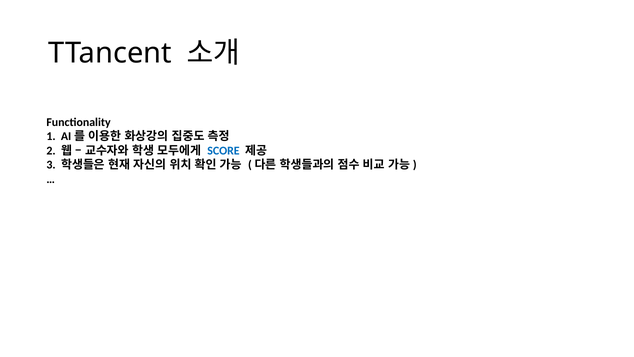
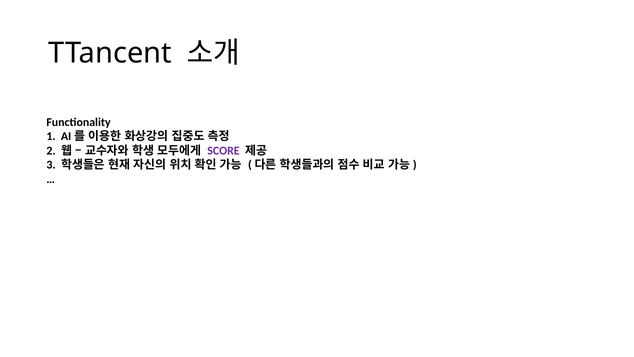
SCORE colour: blue -> purple (223, 151)
